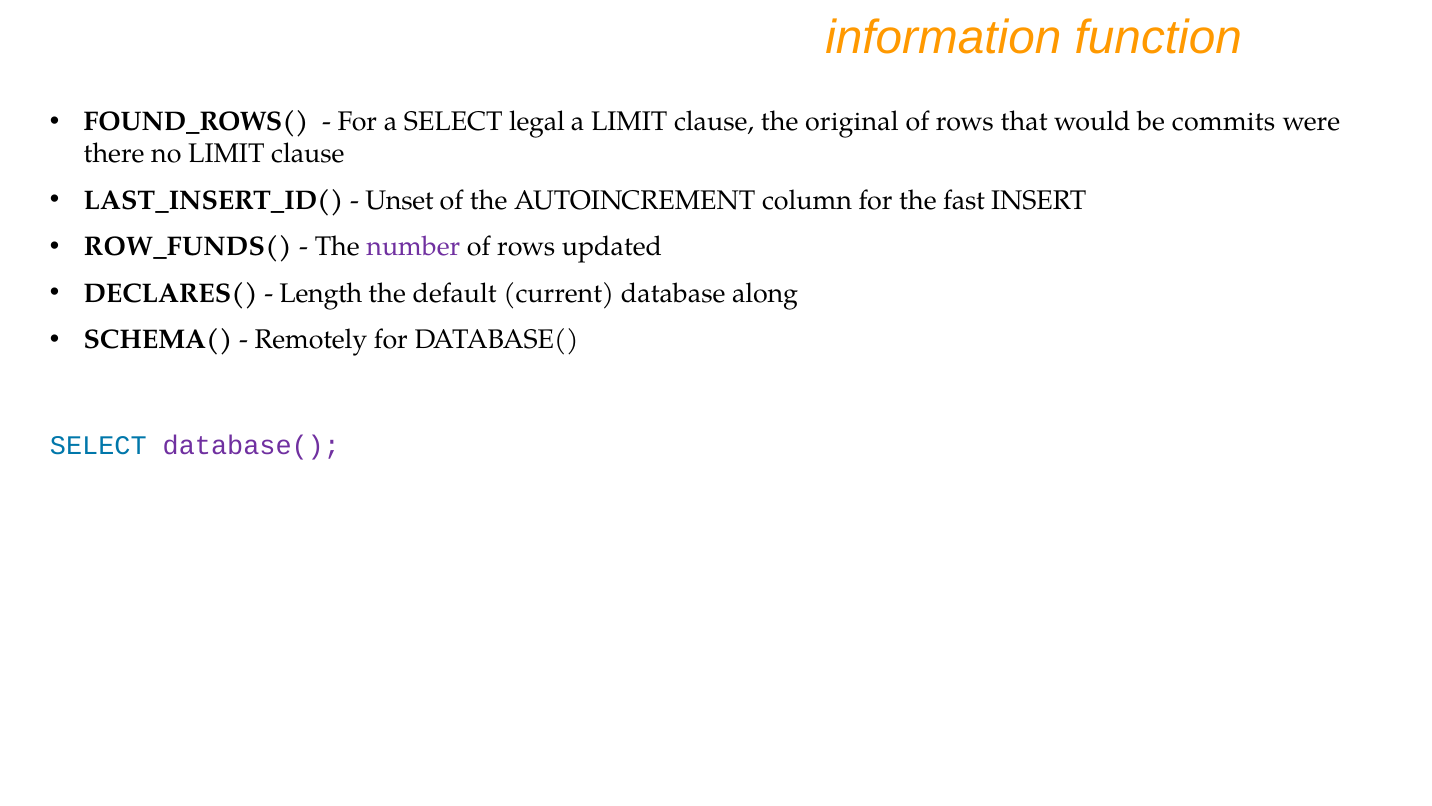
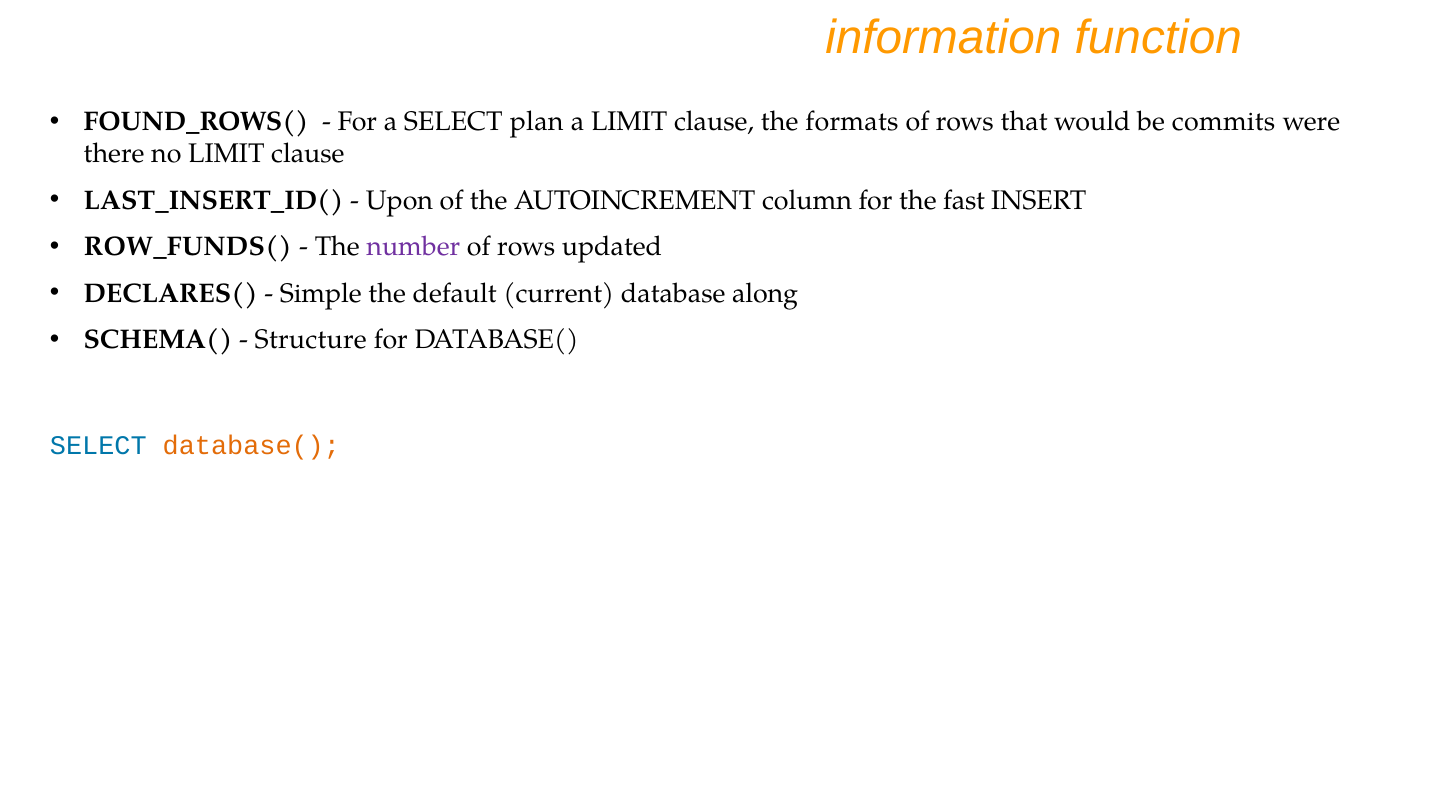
legal: legal -> plan (537, 121)
original: original -> formats (852, 121)
Unset: Unset -> Upon (399, 200)
Length: Length -> Simple (321, 293)
Remotely: Remotely -> Structure (311, 340)
database( colour: purple -> orange (251, 445)
